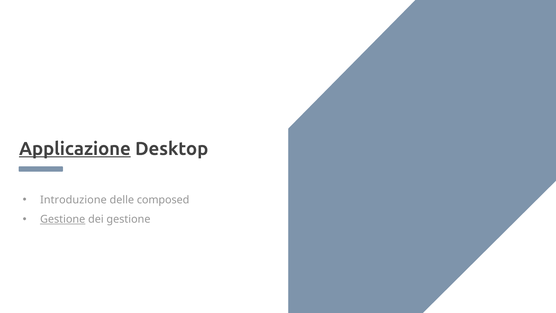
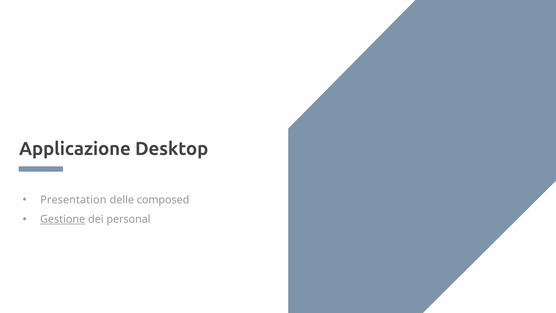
Applicazione underline: present -> none (75, 149)
Introduzione: Introduzione -> Presentation (73, 200)
dei gestione: gestione -> personal (128, 219)
